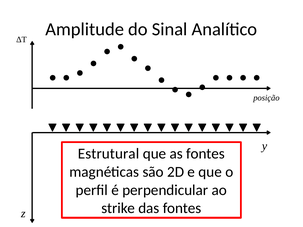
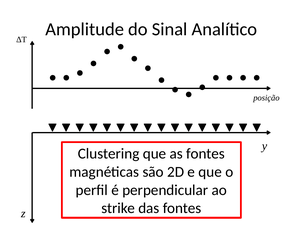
Estrutural: Estrutural -> Clustering (109, 154)
